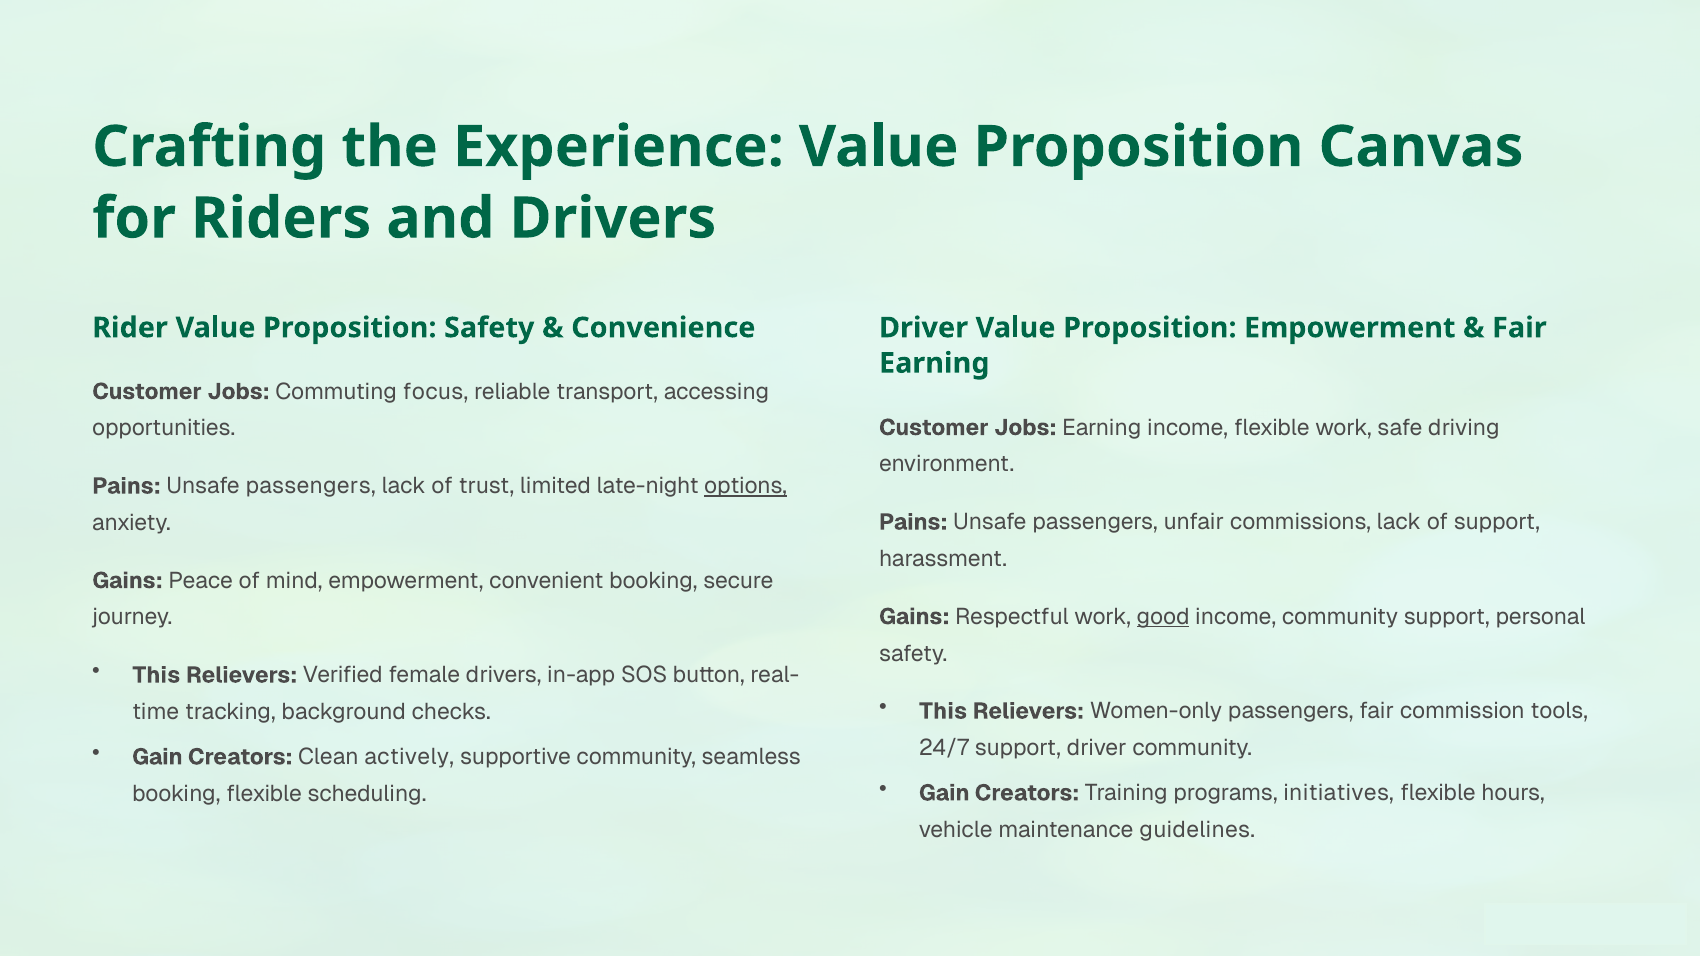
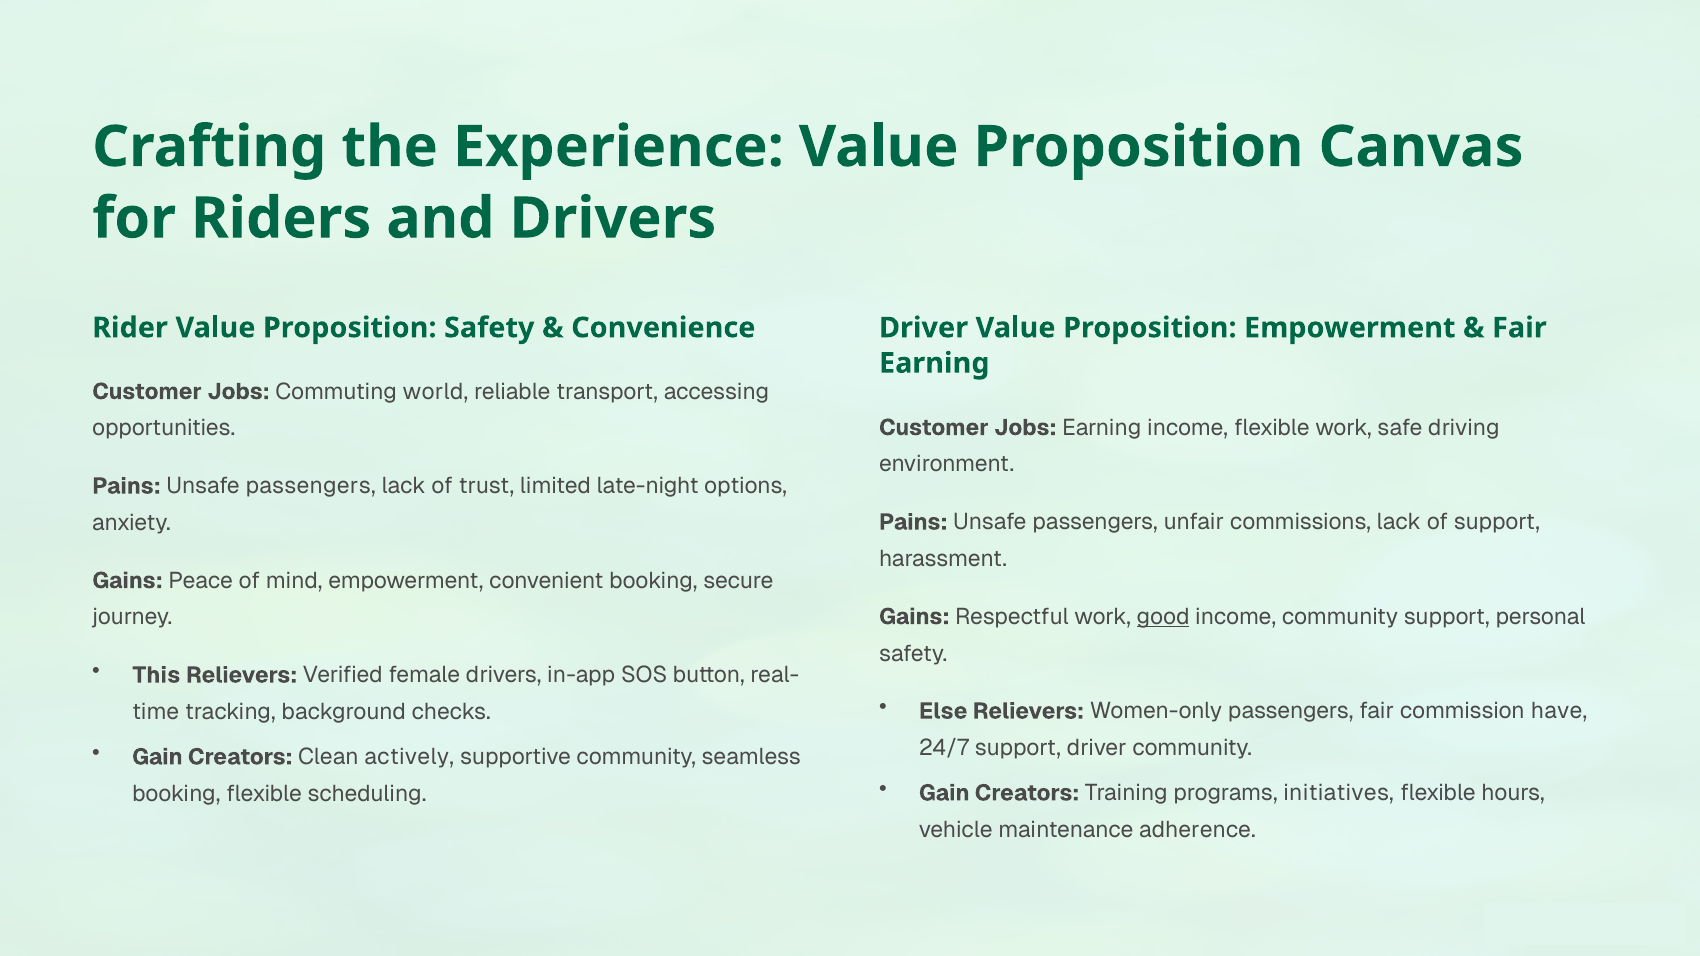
focus: focus -> world (435, 392)
options underline: present -> none (746, 486)
This: This -> Else (943, 711)
tools: tools -> have (1559, 711)
guidelines: guidelines -> adherence (1197, 830)
